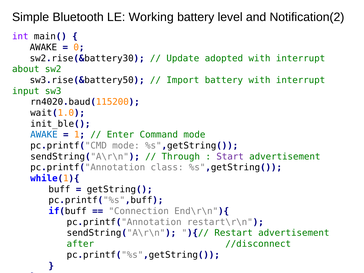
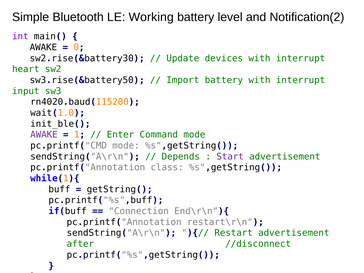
adopted: adopted -> devices (224, 58)
about: about -> heart (26, 69)
AWAKE colour: blue -> purple (44, 135)
Through: Through -> Depends (181, 157)
